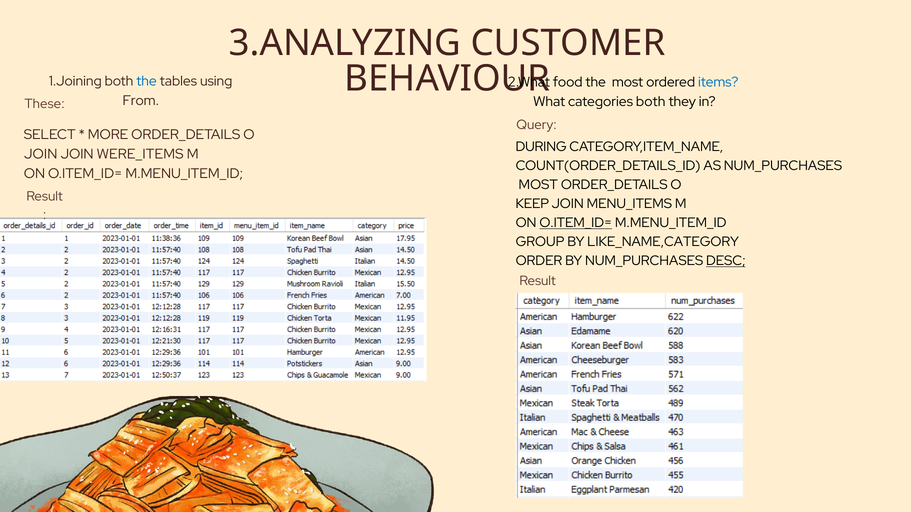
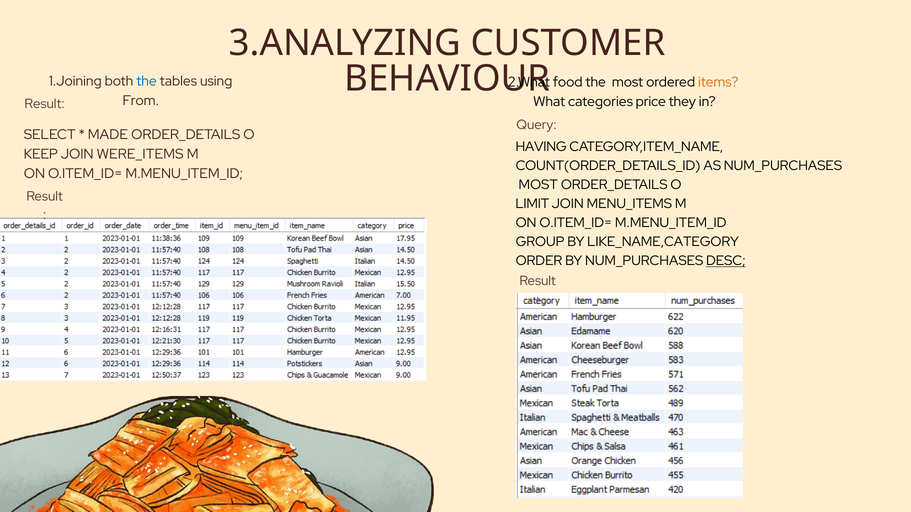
items colour: blue -> orange (718, 82)
categories both: both -> price (651, 102)
These: These -> Result (45, 104)
MORE: MORE -> MADE (108, 135)
DURING: DURING -> HAVING (541, 147)
JOIN: JOIN -> KEEP (41, 154)
KEEP: KEEP -> LIMIT (532, 204)
O.ITEM_ID= underline: present -> none (576, 223)
